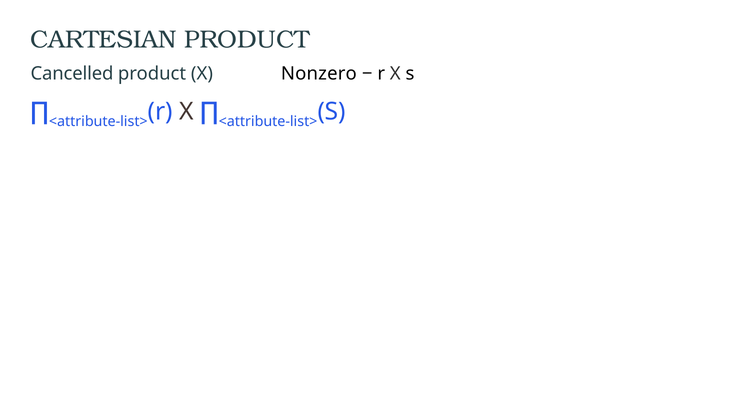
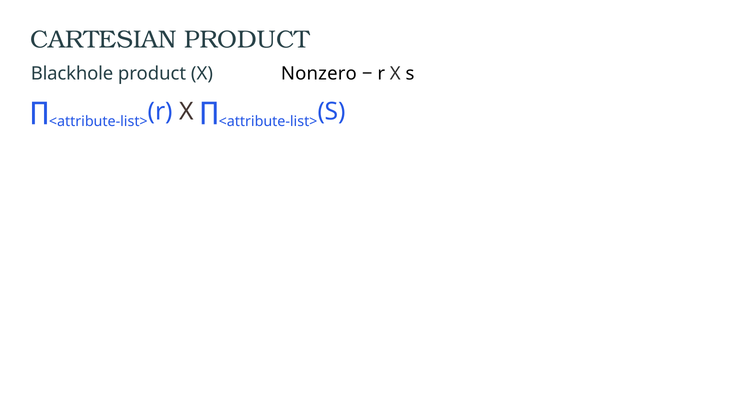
Cancelled: Cancelled -> Blackhole (72, 74)
